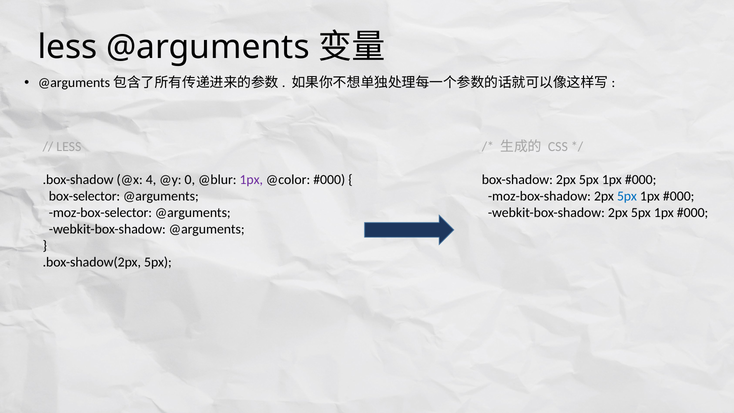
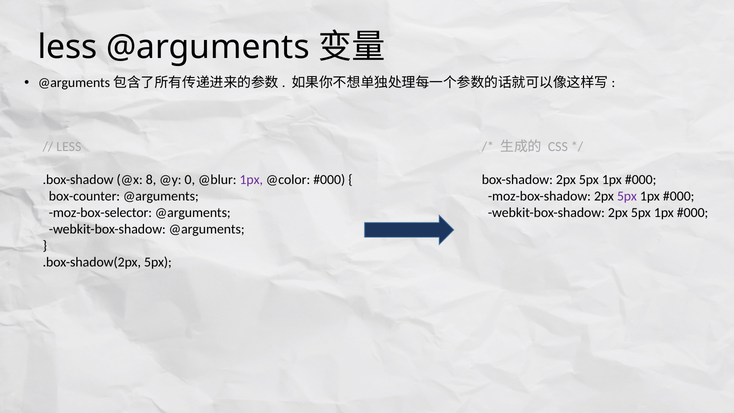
4: 4 -> 8 (151, 180)
box-selector: box-selector -> box-counter (84, 196)
5px colour: blue -> purple (627, 196)
